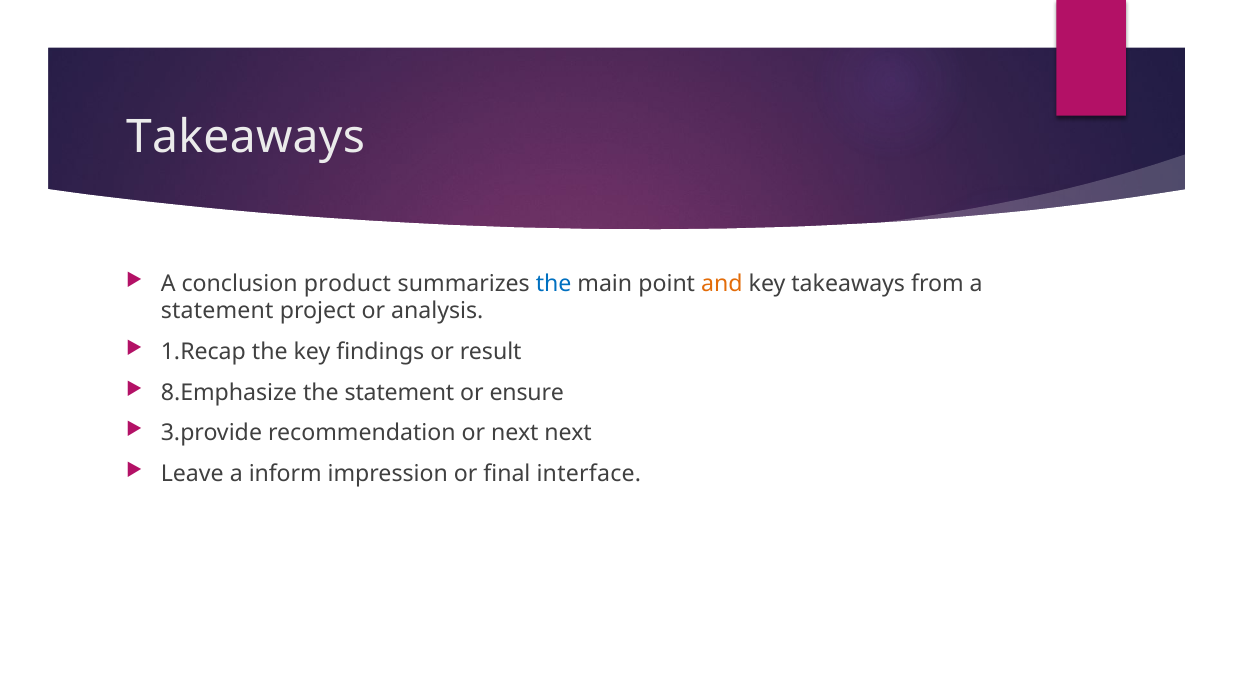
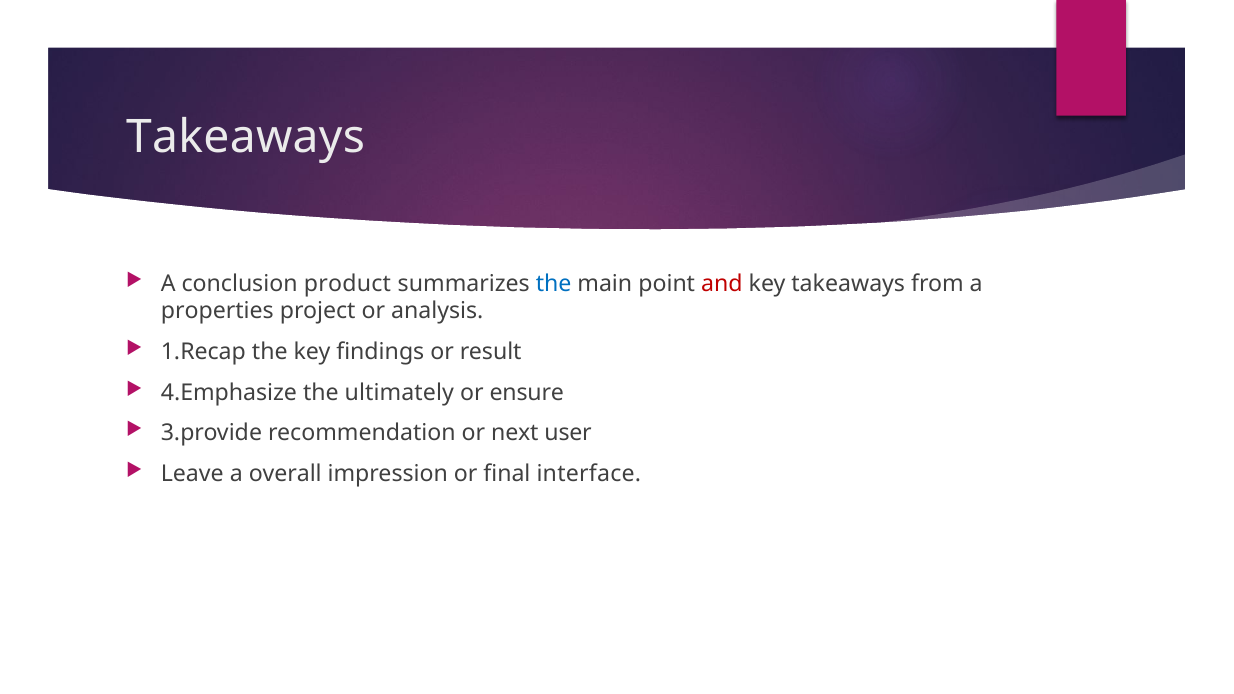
and colour: orange -> red (722, 284)
statement: statement -> properties (217, 311)
8.Emphasize: 8.Emphasize -> 4.Emphasize (229, 393)
the statement: statement -> ultimately (399, 393)
next next: next -> user (568, 433)
inform: inform -> overall (285, 474)
